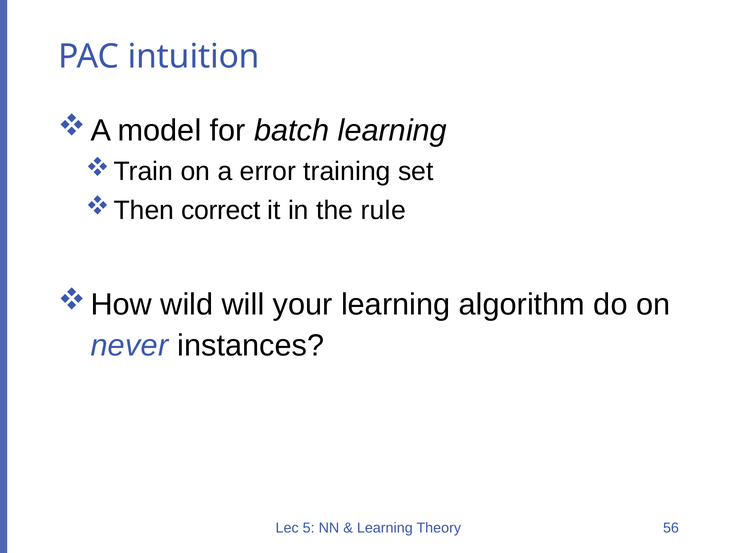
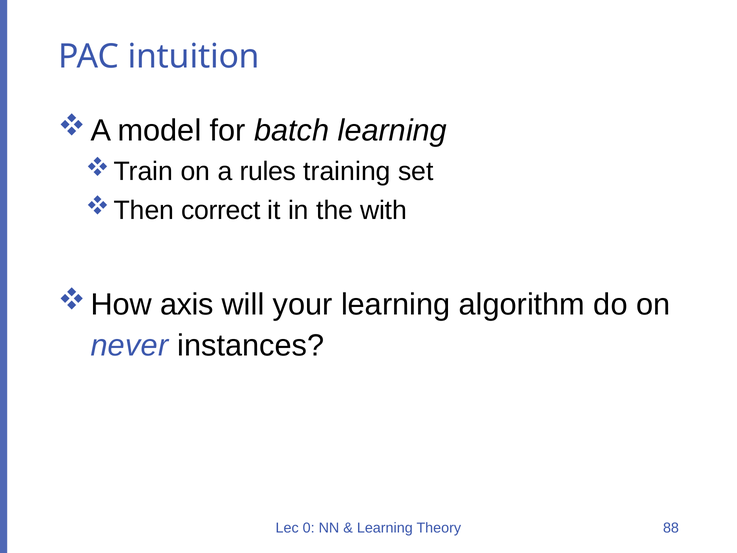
error: error -> rules (268, 171)
rule: rule -> with (384, 210)
wild: wild -> axis (187, 305)
5: 5 -> 0 (309, 528)
56: 56 -> 88 (671, 528)
